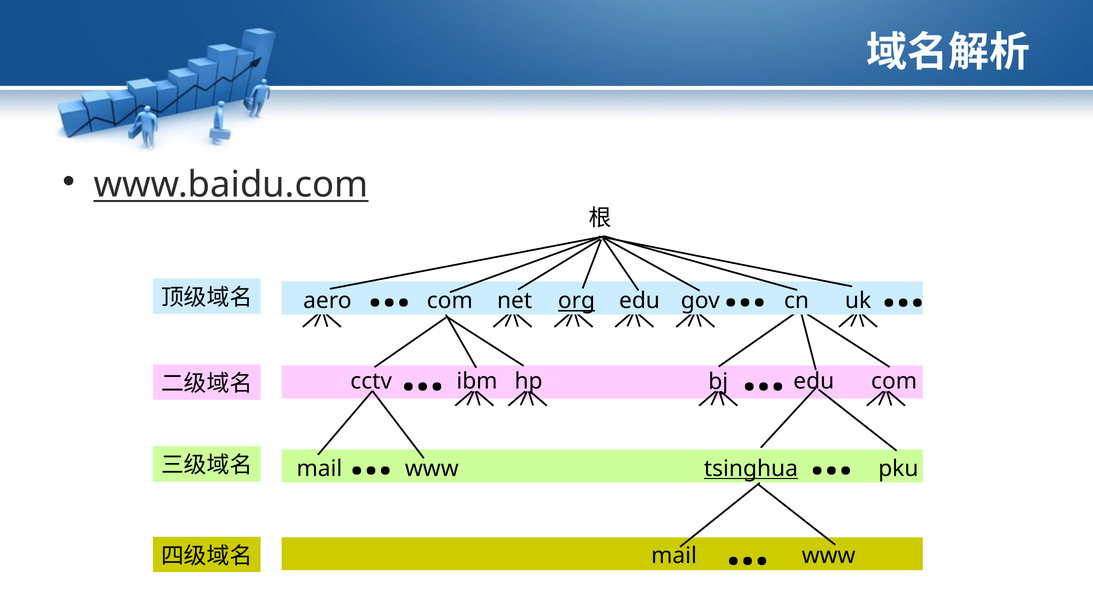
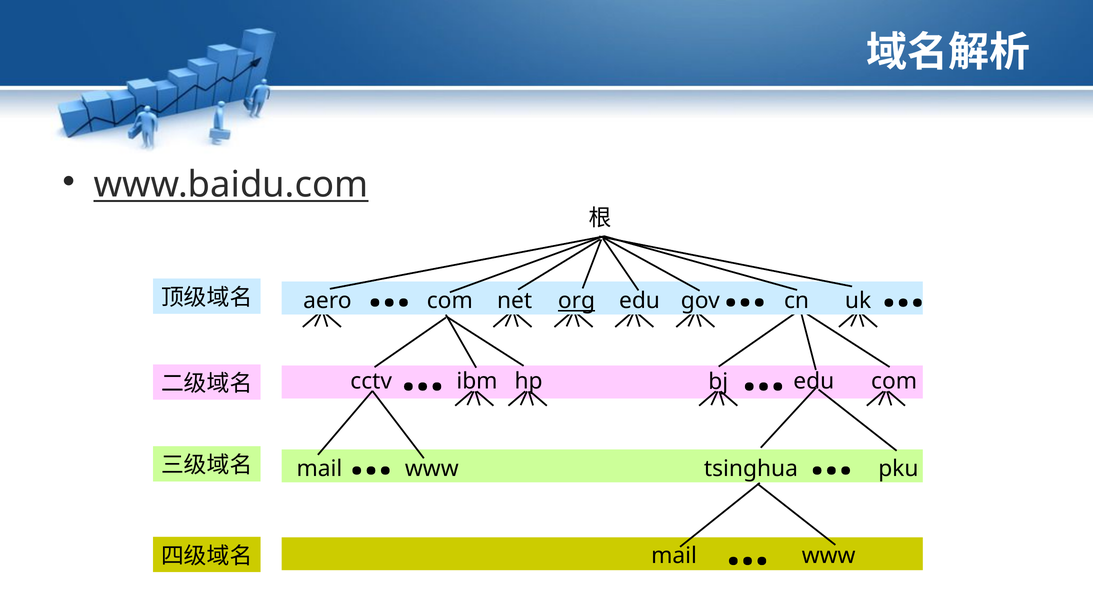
tsinghua underline: present -> none (751, 469)
